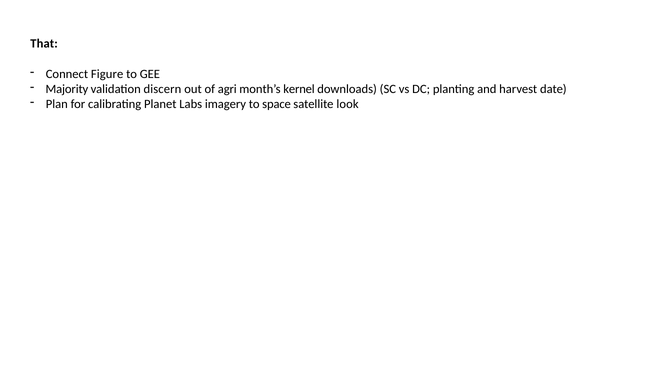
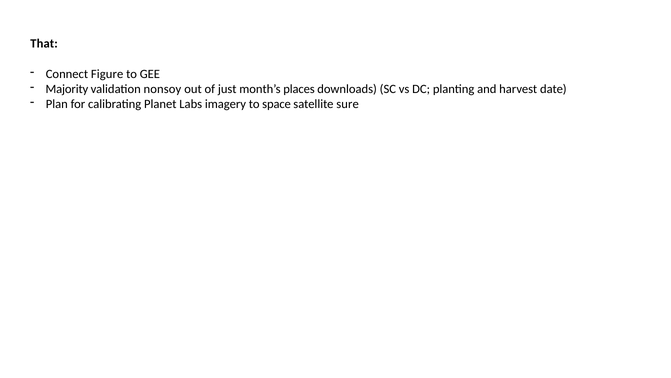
discern: discern -> nonsoy (162, 89)
agri: agri -> just (227, 89)
kernel: kernel -> places (299, 89)
look: look -> sure (348, 104)
